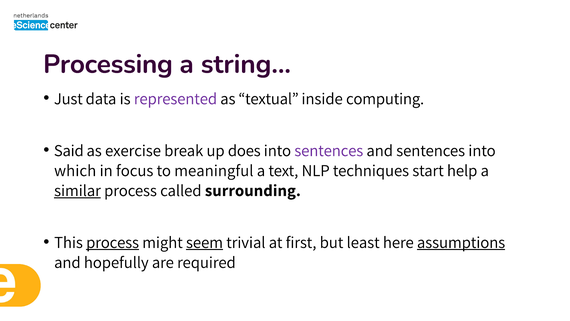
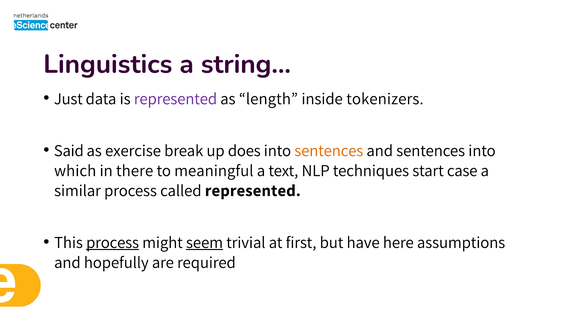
Processing: Processing -> Linguistics (108, 64)
textual: textual -> length (268, 99)
computing: computing -> tokenizers (385, 99)
sentences colour: purple -> orange (329, 150)
focus: focus -> there (135, 170)
help: help -> case (462, 170)
similar underline: present -> none (77, 190)
called surrounding: surrounding -> represented (253, 190)
least: least -> have (363, 242)
assumptions underline: present -> none (461, 242)
